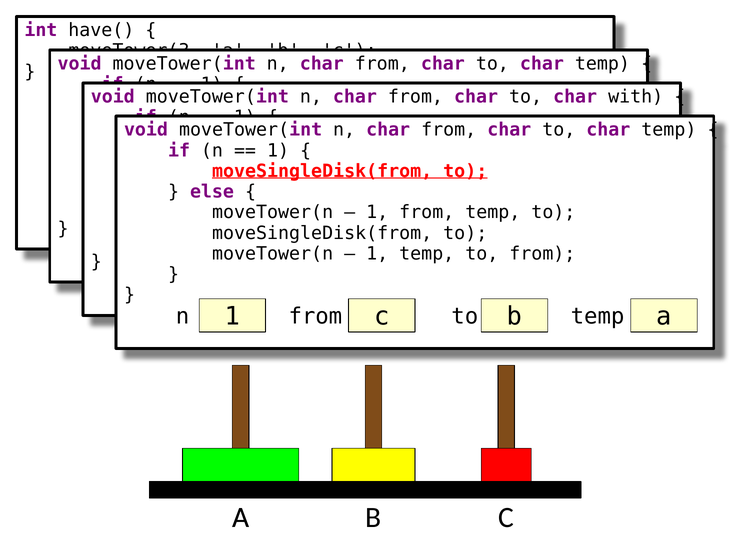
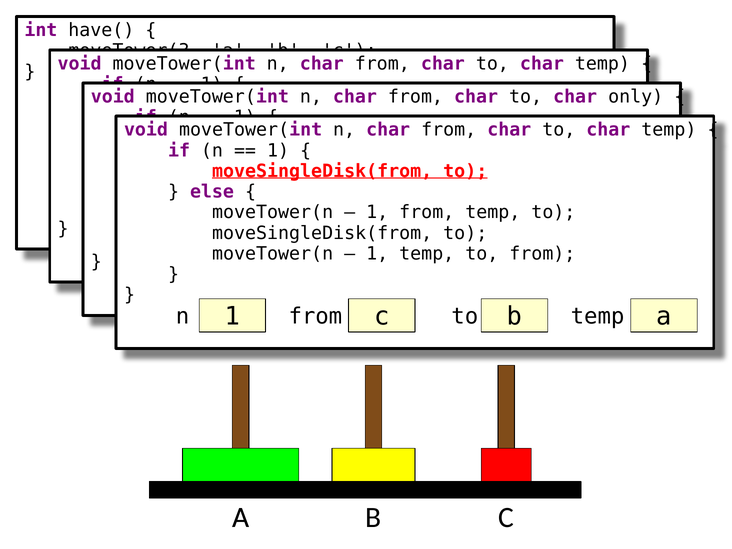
with: with -> only (636, 97)
